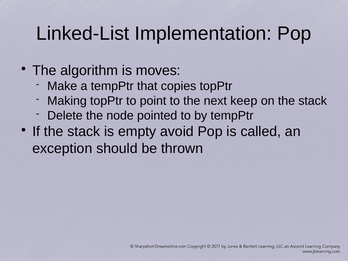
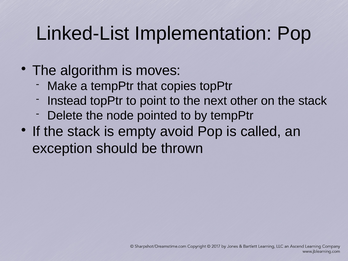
Making: Making -> Instead (67, 101)
keep: keep -> other (244, 101)
